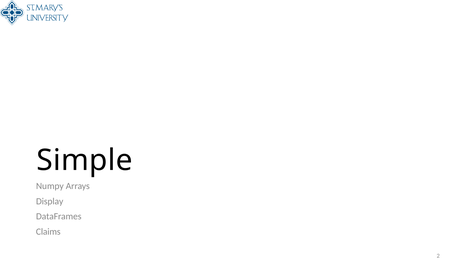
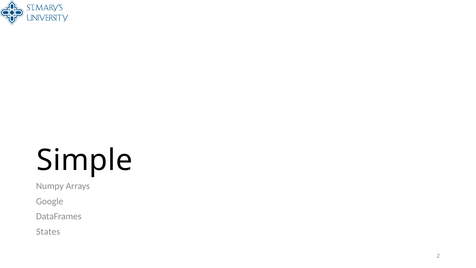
Display: Display -> Google (50, 201)
Claims: Claims -> States (48, 231)
